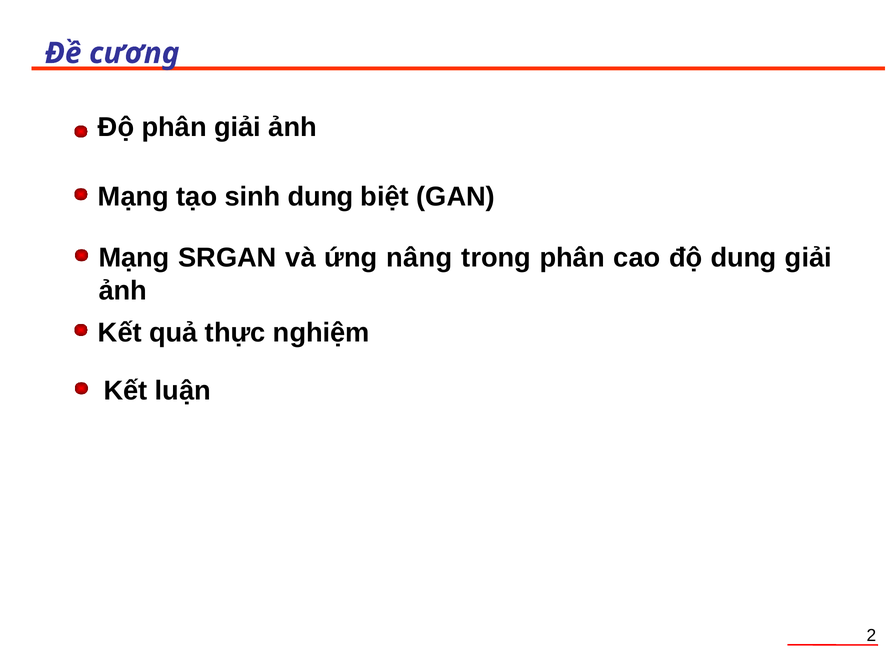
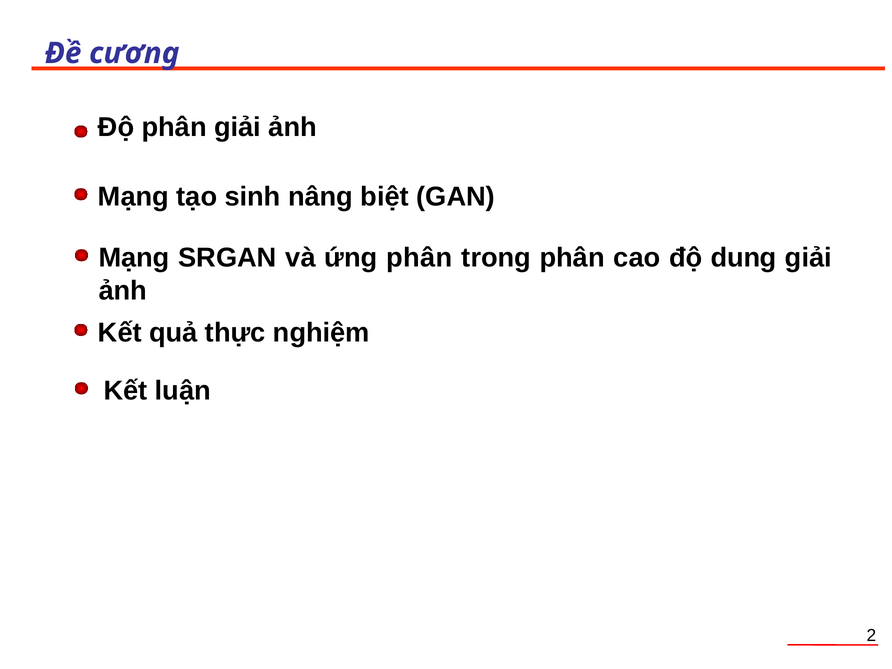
sinh dung: dung -> nâng (321, 197)
ứng nâng: nâng -> phân (419, 258)
